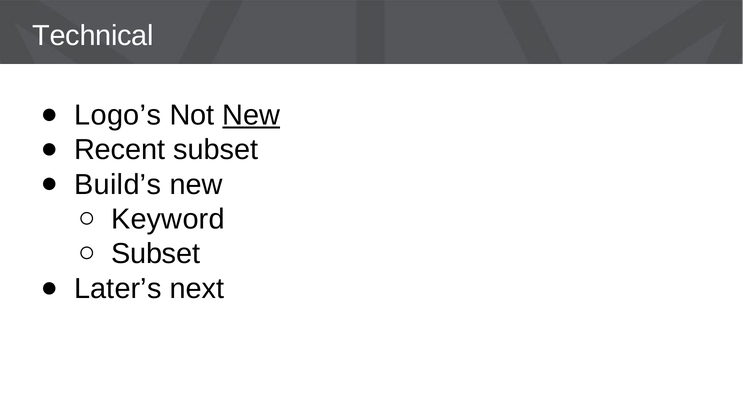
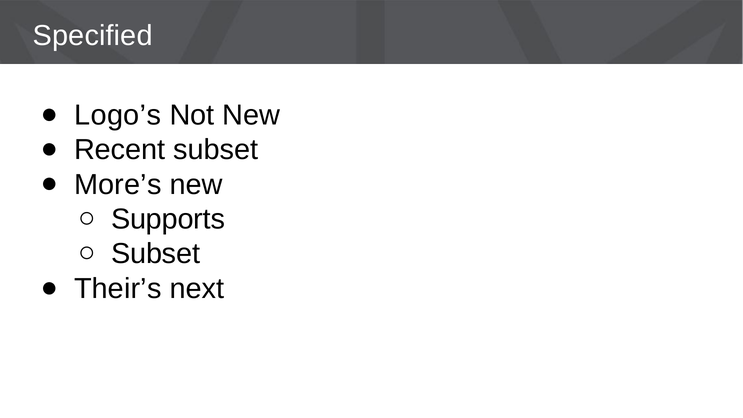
Technical: Technical -> Specified (93, 36)
New underline: present -> none (251, 115)
Build’s: Build’s -> More’s (118, 184)
Keyword: Keyword -> Supports (168, 219)
Later’s: Later’s -> Their’s (118, 289)
